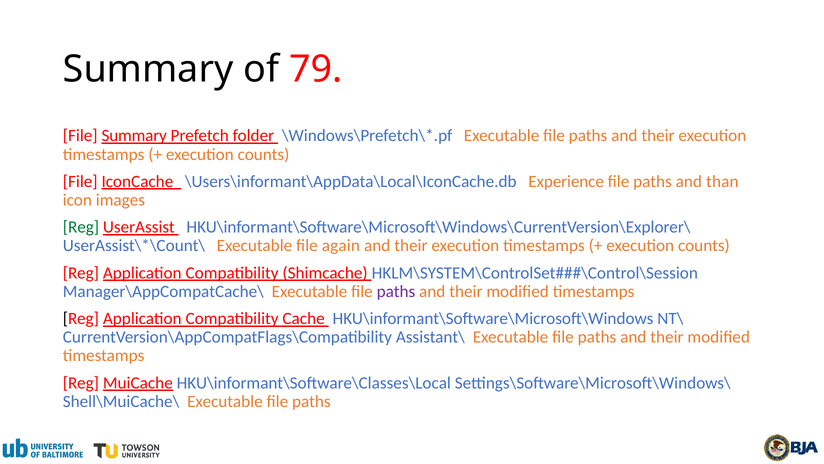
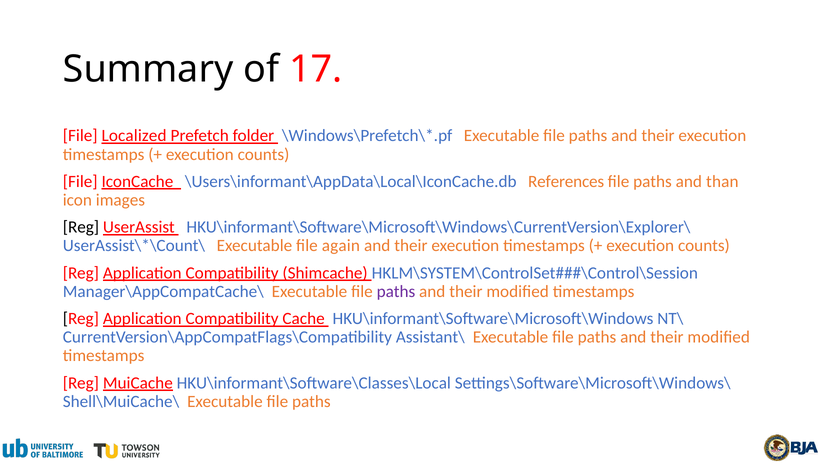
79: 79 -> 17 (316, 69)
File Summary: Summary -> Localized (134, 136)
Experience: Experience -> References (566, 181)
Reg colour: green -> black (81, 227)
